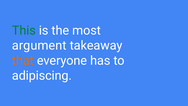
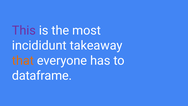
This colour: green -> purple (24, 30)
argument: argument -> incididunt (39, 45)
adipiscing: adipiscing -> dataframe (42, 76)
